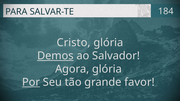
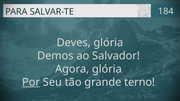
Cristo: Cristo -> Deves (74, 43)
Demos underline: present -> none (55, 56)
favor: favor -> terno (140, 82)
